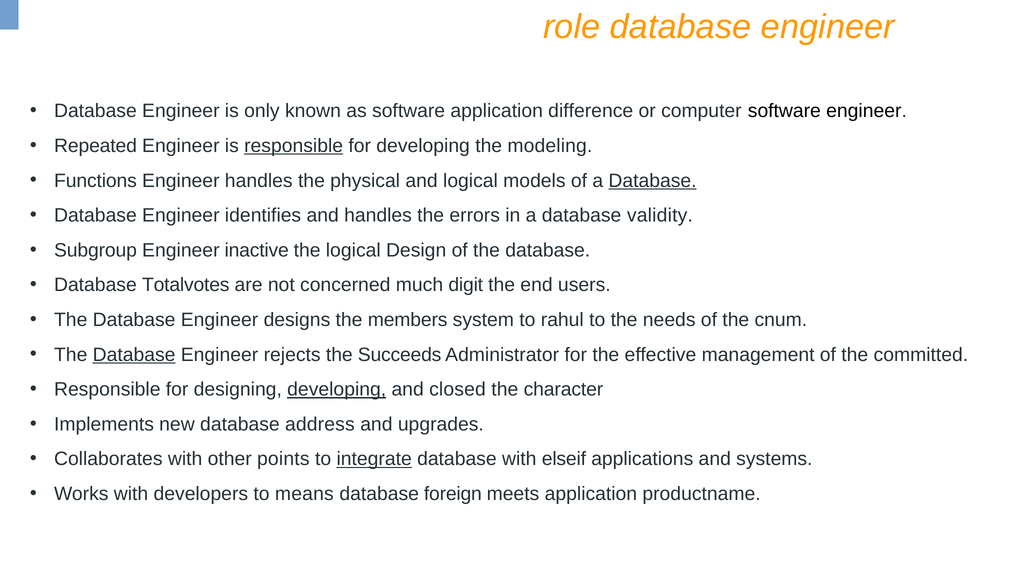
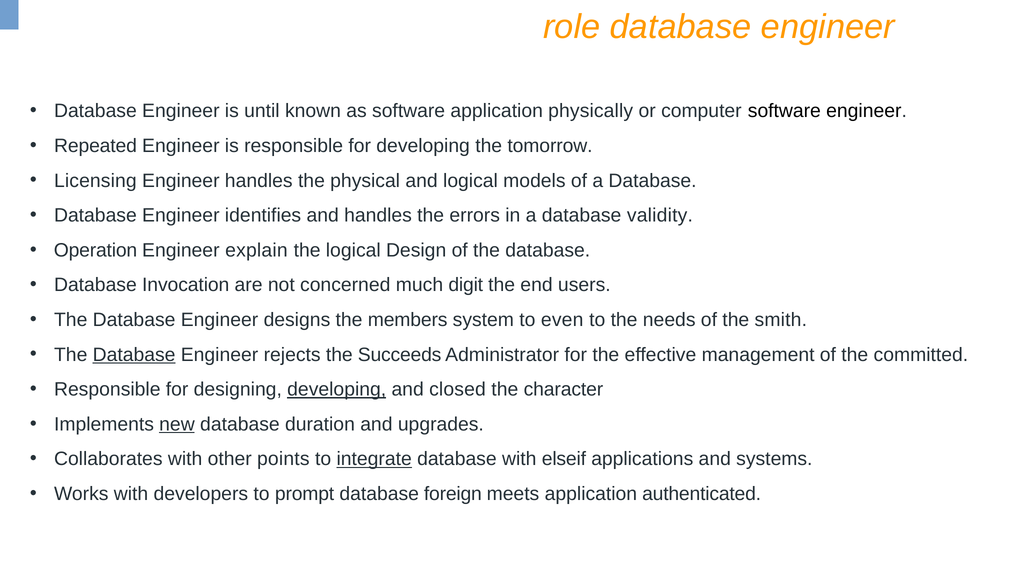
only: only -> until (262, 111)
difference: difference -> physically (591, 111)
responsible underline: present -> none (294, 146)
modeling: modeling -> tomorrow (550, 146)
Functions: Functions -> Licensing (95, 181)
Database underline: present -> none (653, 181)
Subgroup: Subgroup -> Operation (96, 250)
inactive: inactive -> explain (256, 250)
Totalvotes: Totalvotes -> Invocation (186, 285)
rahul: rahul -> even (562, 320)
cnum: cnum -> smith (781, 320)
new underline: none -> present (177, 425)
address: address -> duration (320, 425)
means: means -> prompt (305, 494)
productname: productname -> authenticated (702, 494)
